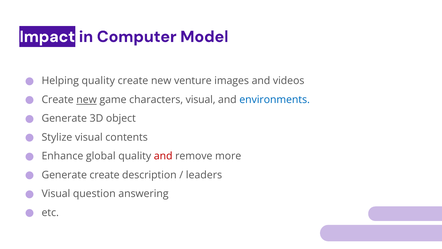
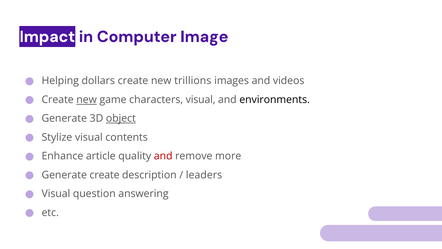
Model: Model -> Image (204, 37)
Helping quality: quality -> dollars (98, 81)
venture: venture -> trillions (193, 81)
environments colour: blue -> black (275, 100)
object underline: none -> present (121, 118)
global: global -> article (101, 156)
